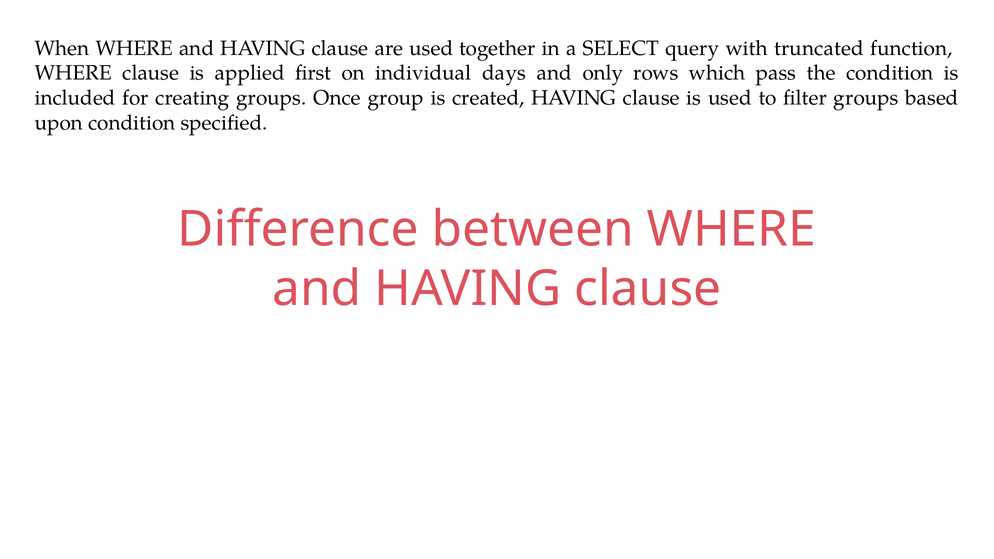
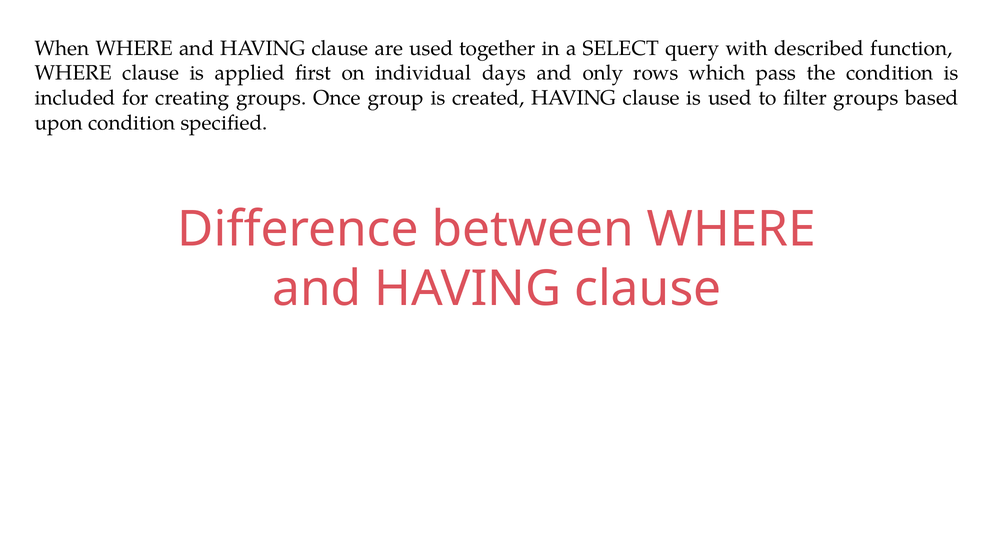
truncated: truncated -> described (819, 48)
